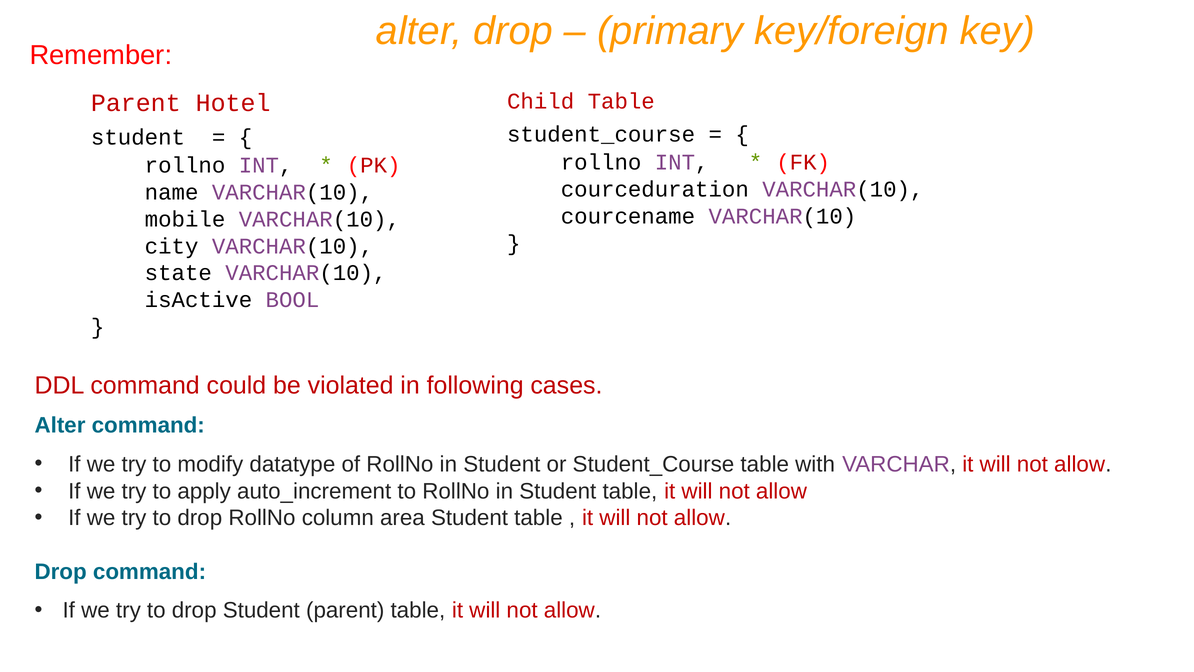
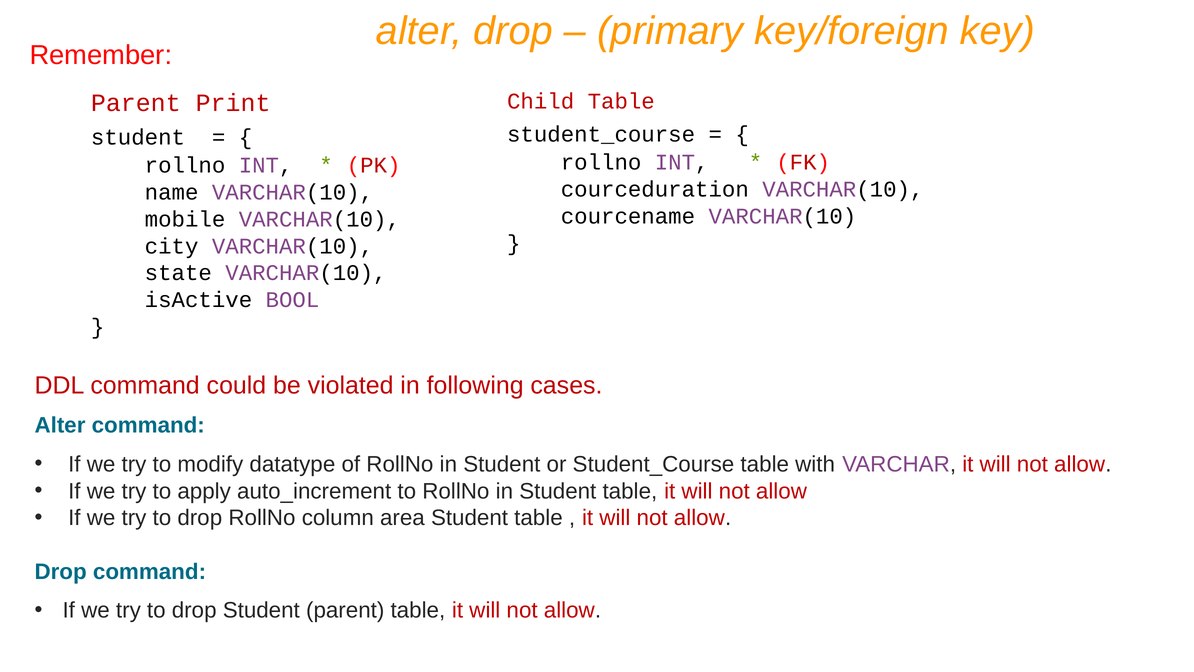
Hotel: Hotel -> Print (233, 103)
